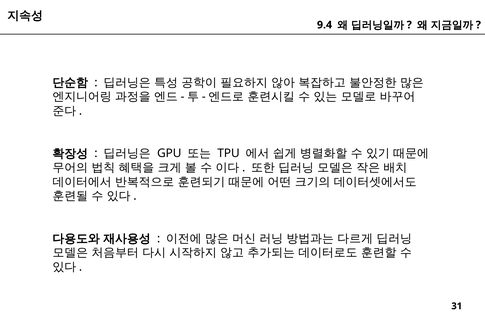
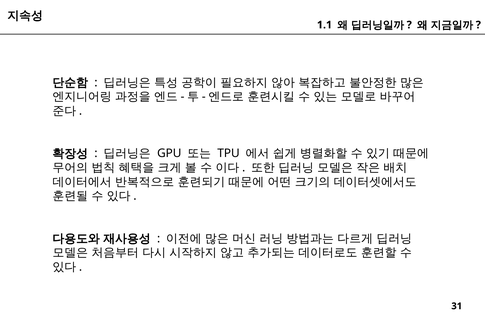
9.4: 9.4 -> 1.1 (325, 25)
